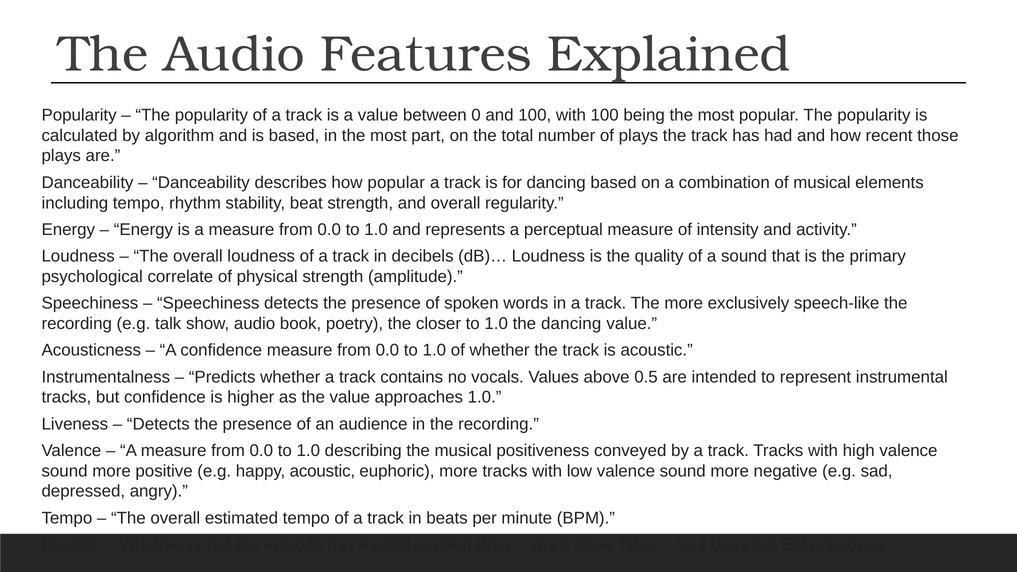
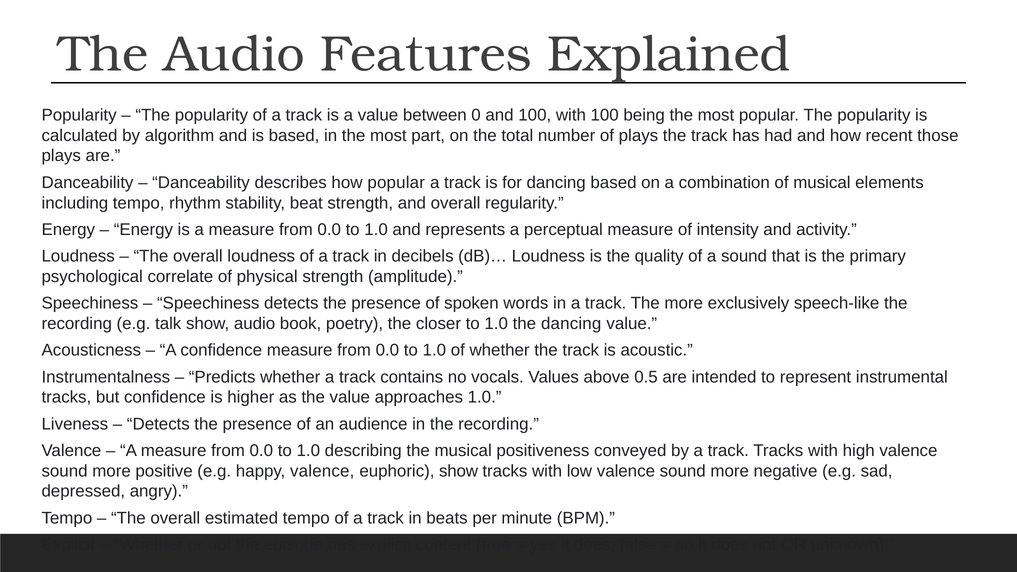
happy acoustic: acoustic -> valence (322, 471)
euphoric more: more -> show (459, 471)
